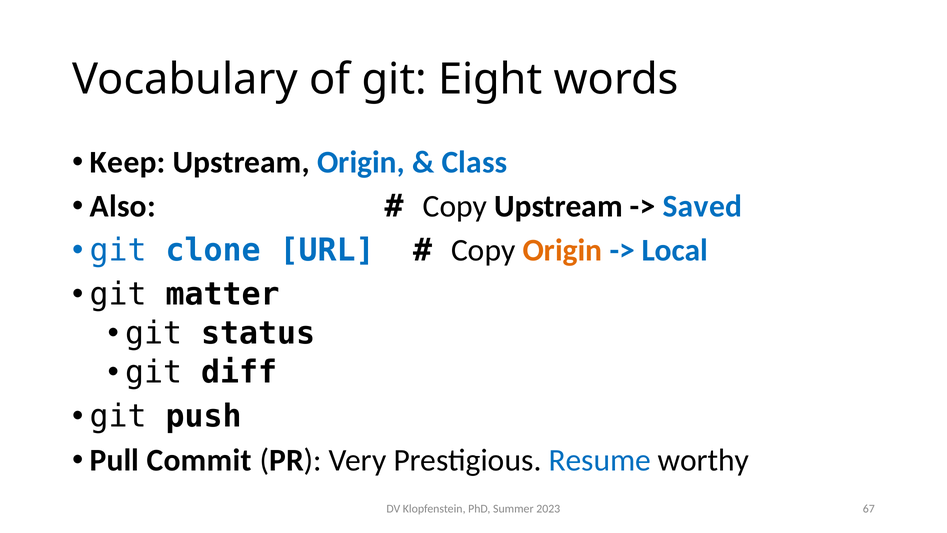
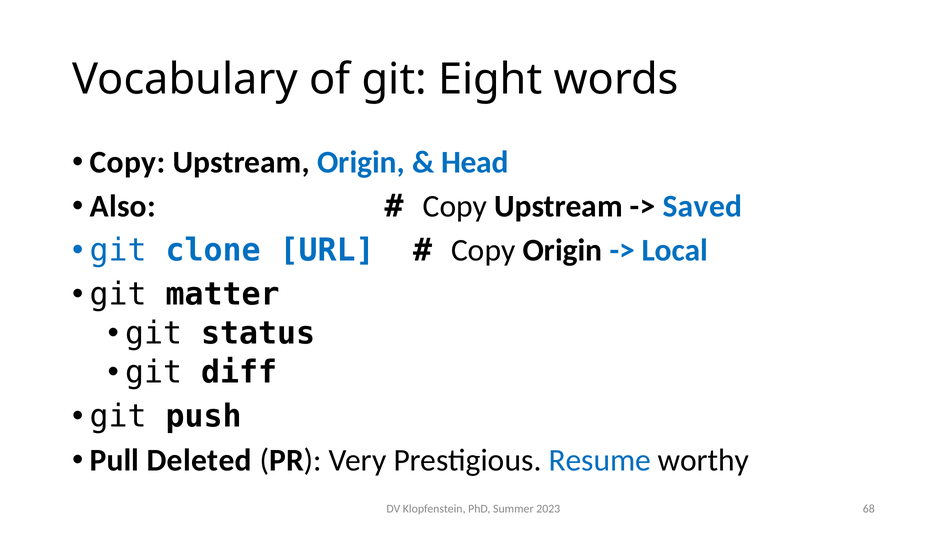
Keep: Keep -> Copy (128, 162)
Class: Class -> Head (475, 162)
Origin colour: orange -> black (562, 250)
Commit: Commit -> Deleted (199, 460)
67: 67 -> 68 (869, 509)
